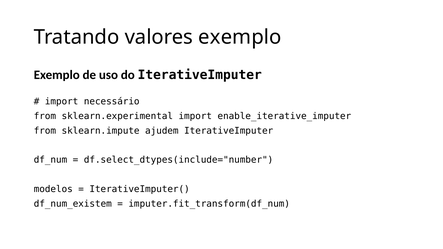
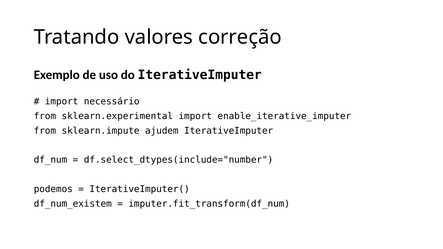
valores exemplo: exemplo -> correção (240, 37)
modelos: modelos -> podemos (53, 189)
